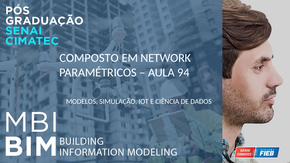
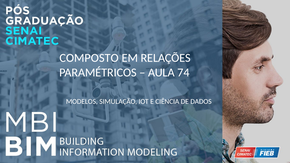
NETWORK: NETWORK -> RELAÇÕES (166, 58)
94: 94 -> 74 (183, 73)
